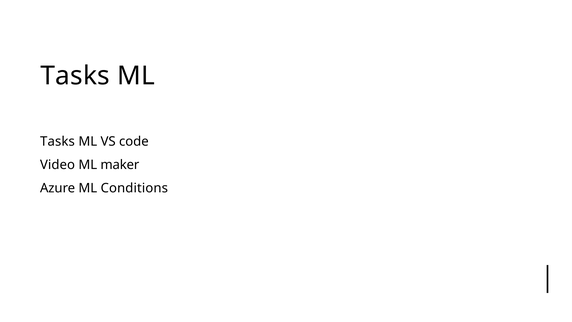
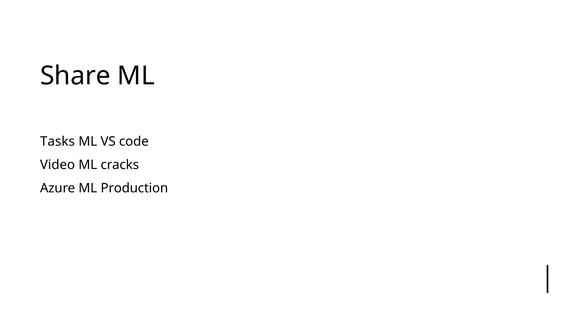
Tasks: Tasks -> Share (75, 76)
maker: maker -> cracks (120, 165)
Conditions: Conditions -> Production (134, 188)
